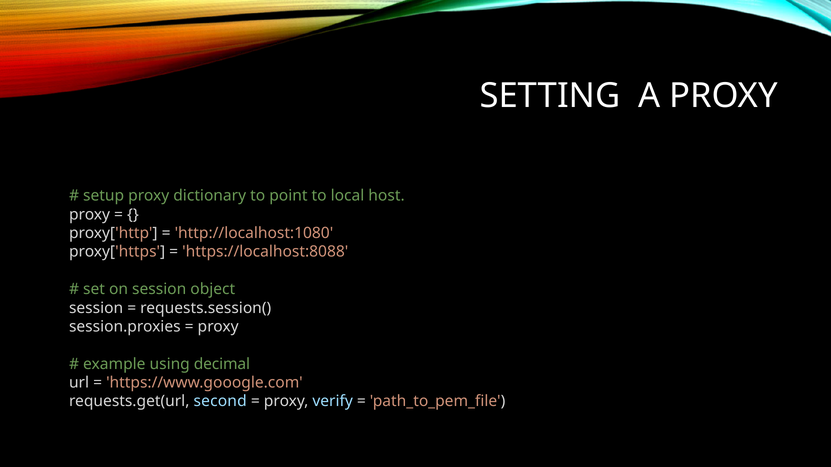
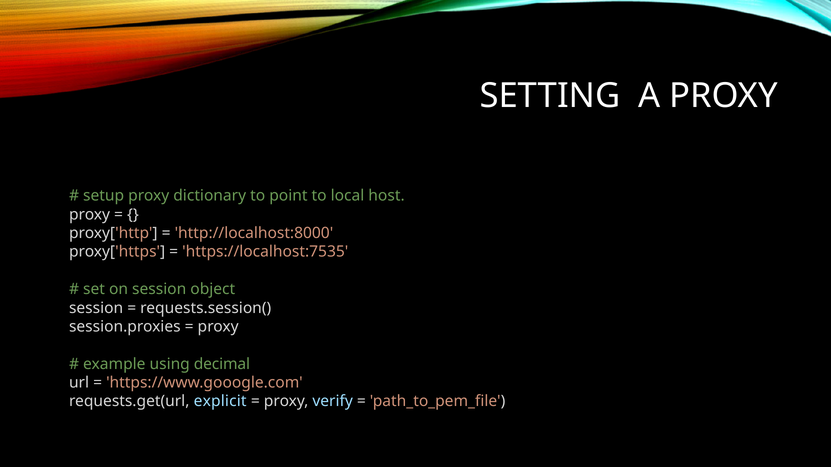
http://localhost:1080: http://localhost:1080 -> http://localhost:8000 (254, 233)
https://localhost:8088: https://localhost:8088 -> https://localhost:7535 (265, 252)
second: second -> explicit (220, 402)
